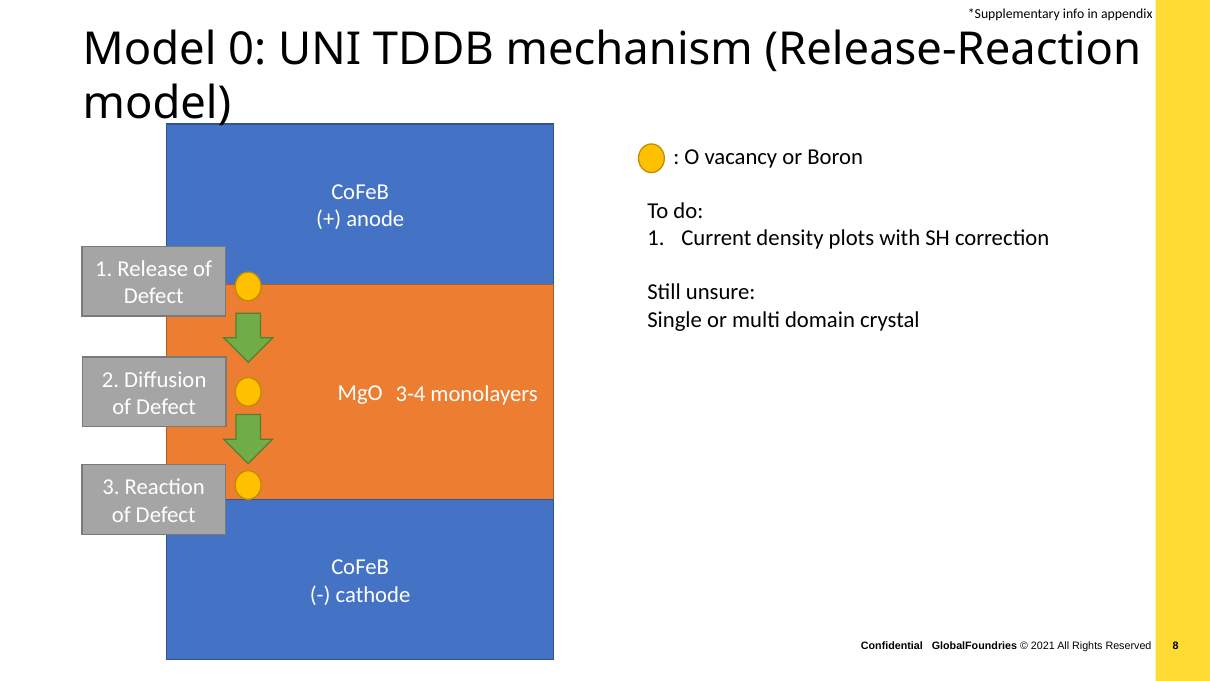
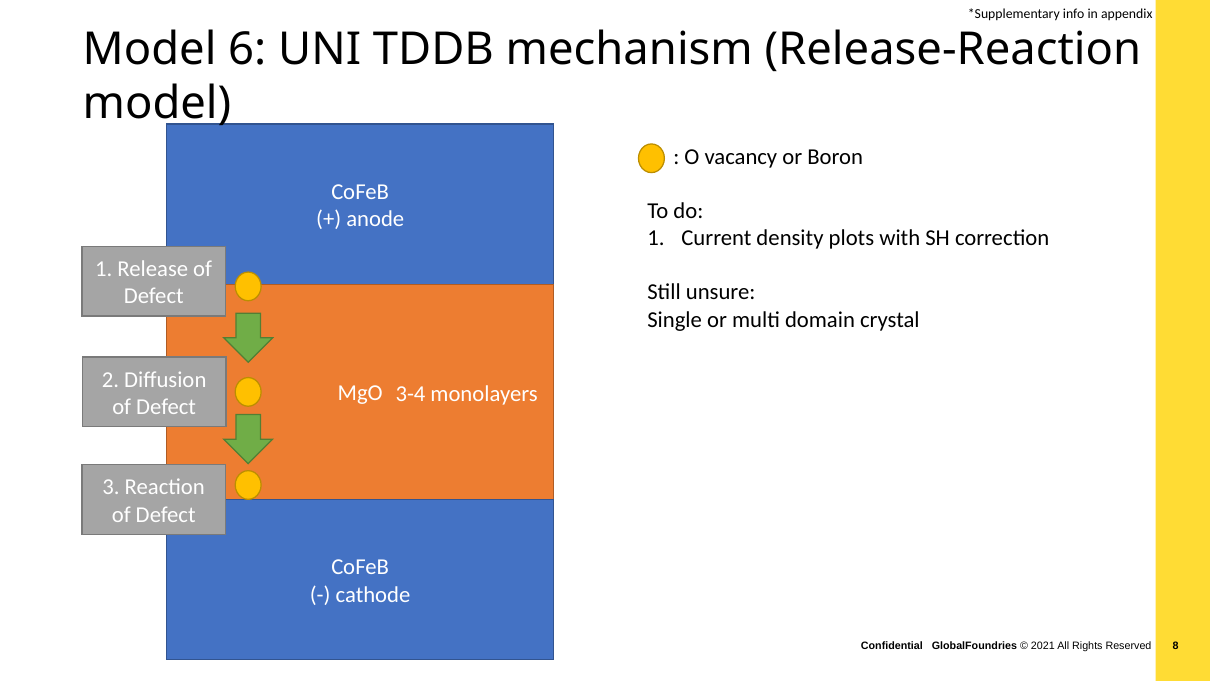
0: 0 -> 6 (247, 49)
